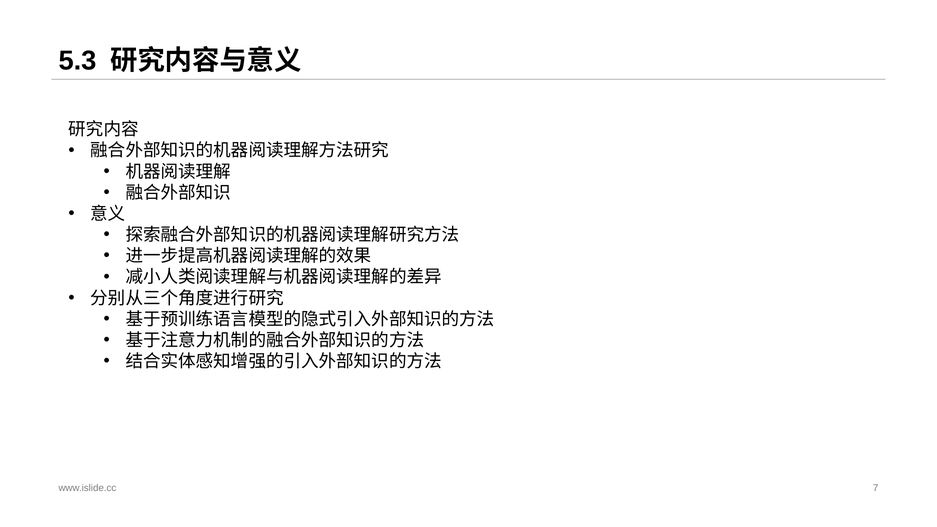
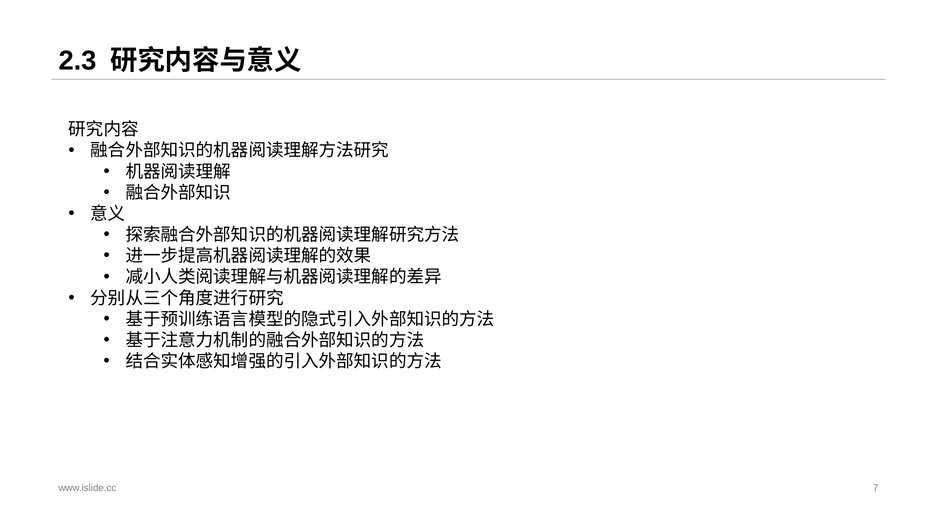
5.3: 5.3 -> 2.3 (77, 61)
